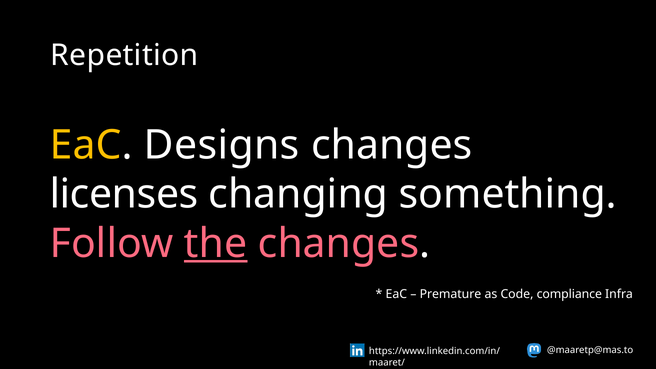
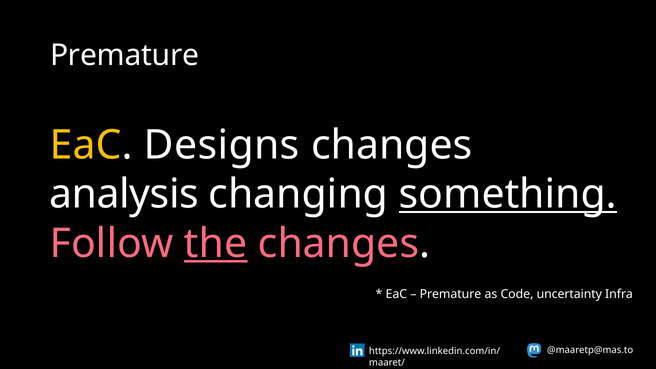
Repetition: Repetition -> Premature (125, 55)
licenses: licenses -> analysis (124, 194)
something underline: none -> present (508, 194)
compliance: compliance -> uncertainty (569, 294)
